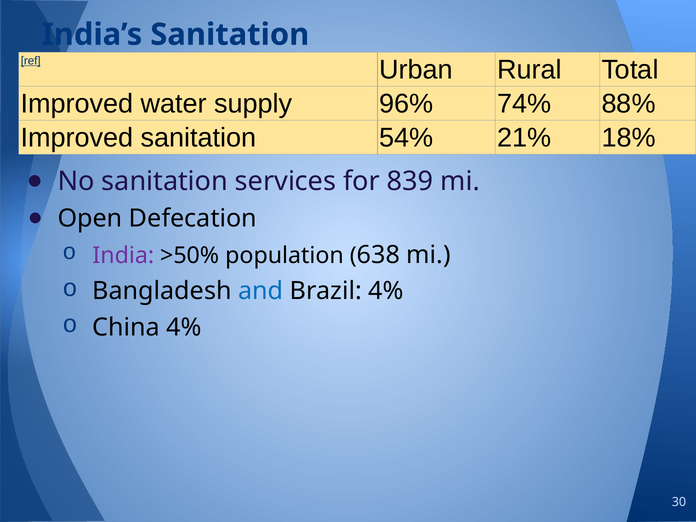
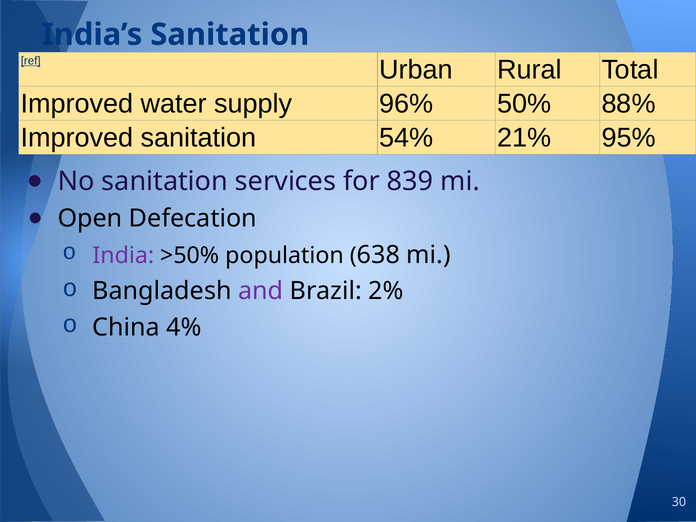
74%: 74% -> 50% (524, 104)
18%: 18% -> 95% (629, 138)
and colour: blue -> purple (261, 291)
Brazil 4%: 4% -> 2% (386, 291)
